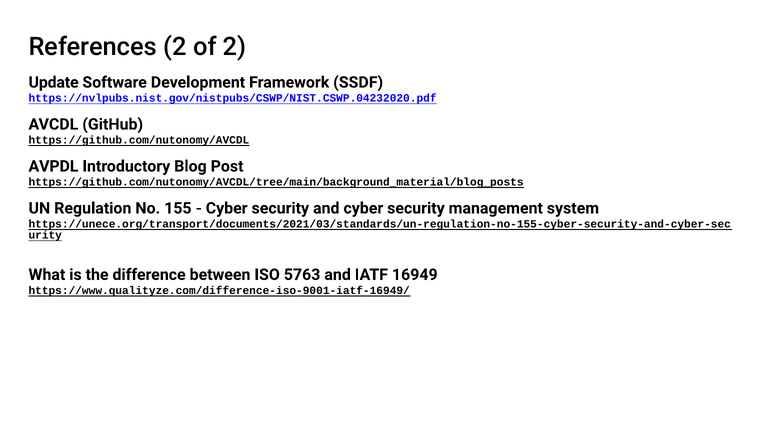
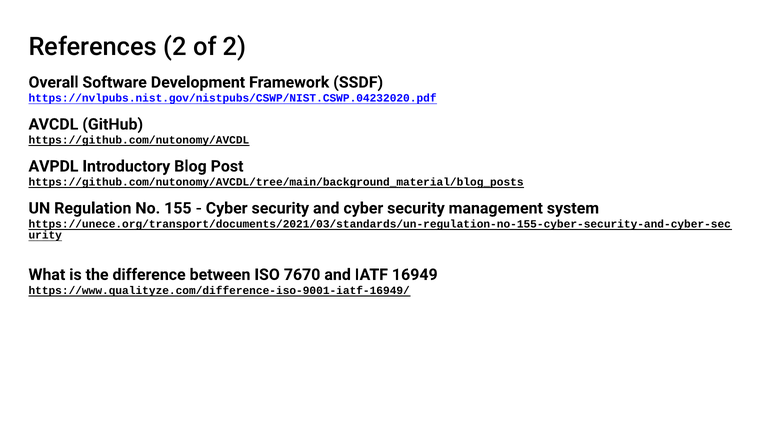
Update: Update -> Overall (54, 82)
5763: 5763 -> 7670 (302, 275)
